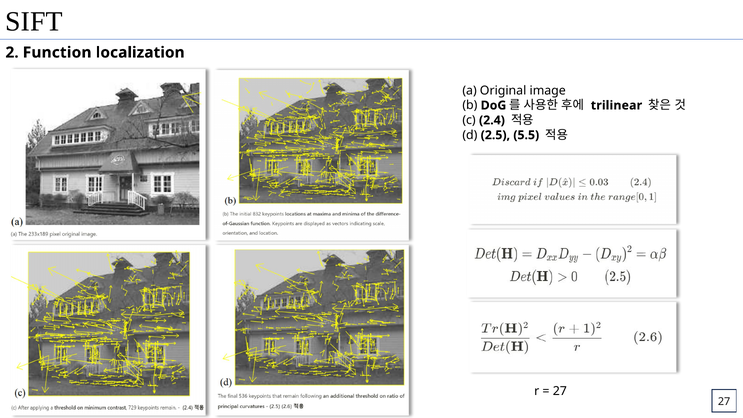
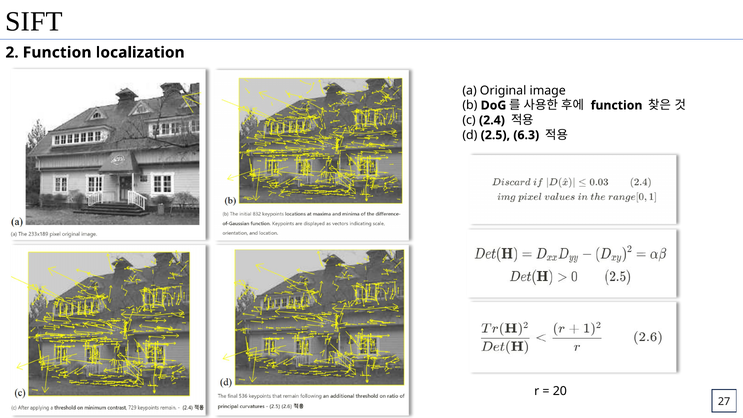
trilinear: trilinear -> function (617, 105)
5.5: 5.5 -> 6.3 (526, 135)
27: 27 -> 20 (560, 391)
